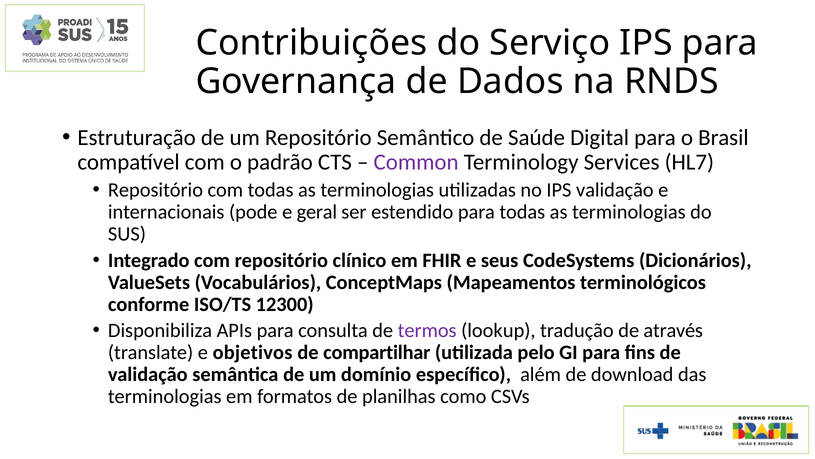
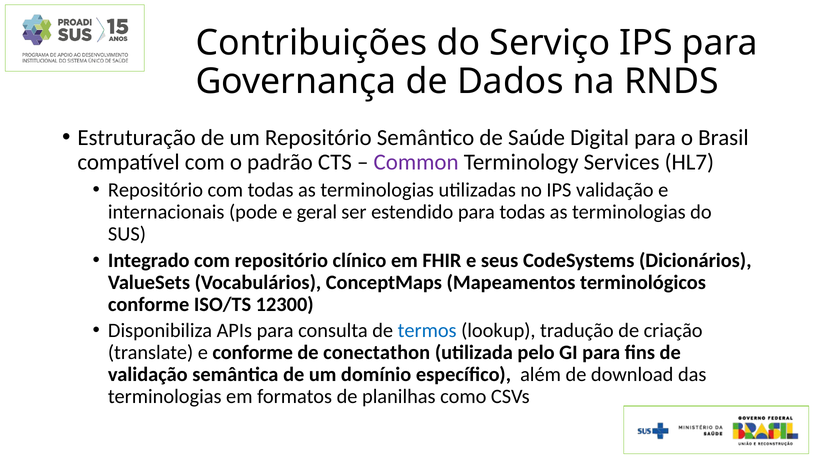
termos colour: purple -> blue (427, 330)
através: através -> criação (673, 330)
e objetivos: objetivos -> conforme (253, 352)
compartilhar: compartilhar -> conectathon (377, 352)
